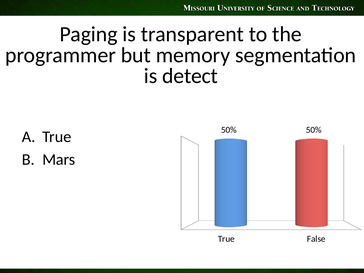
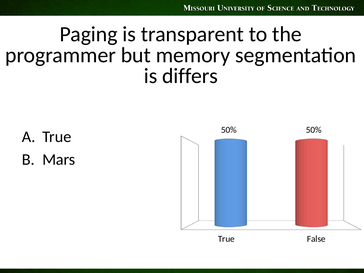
detect: detect -> differs (190, 76)
